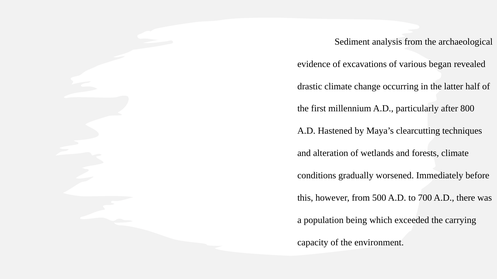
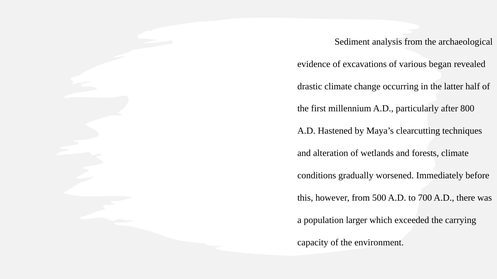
being: being -> larger (357, 221)
